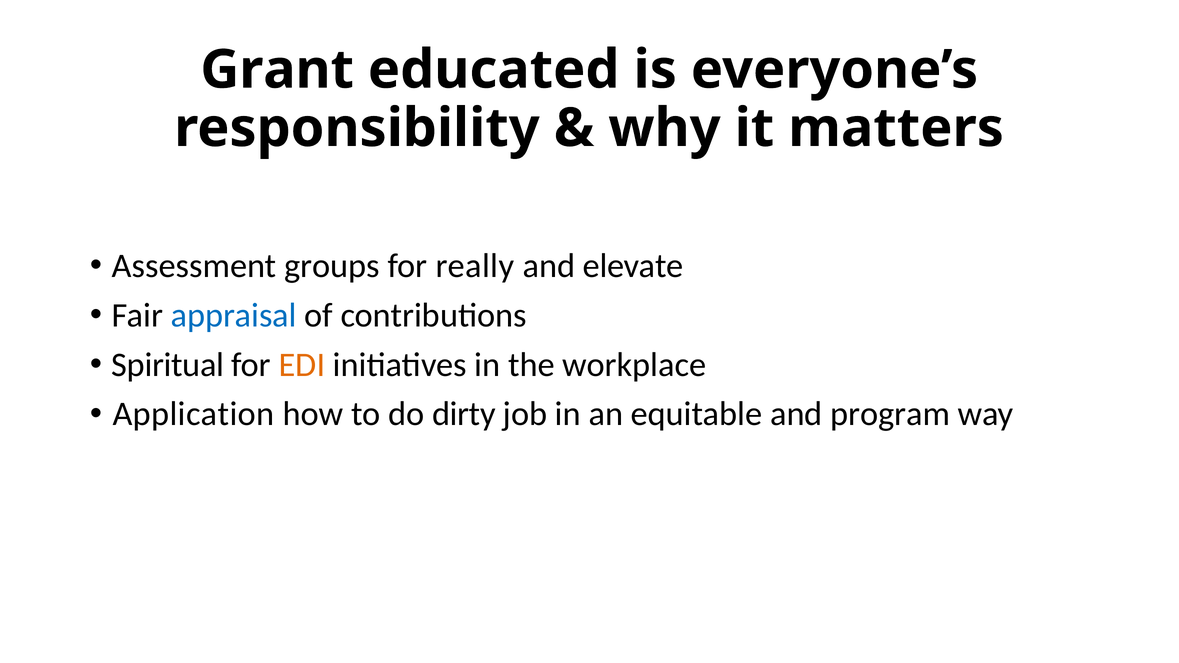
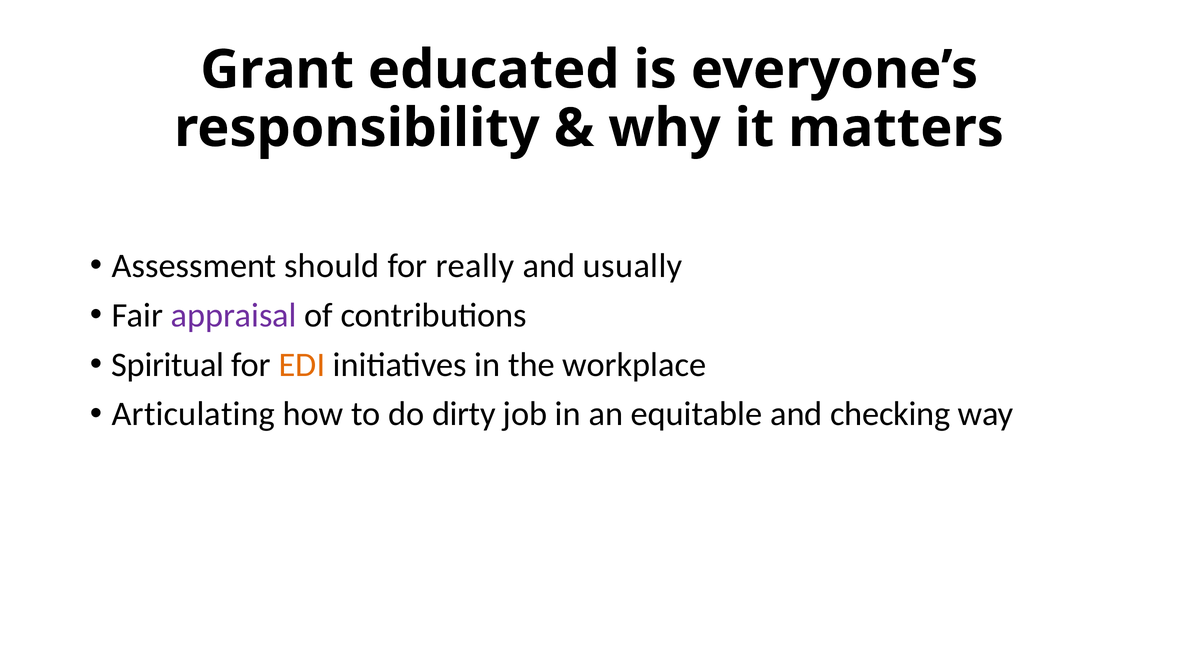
groups: groups -> should (332, 266)
elevate: elevate -> usually (633, 266)
appraisal colour: blue -> purple (234, 315)
Application: Application -> Articulating (194, 414)
program: program -> checking (890, 414)
